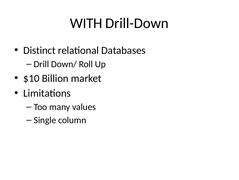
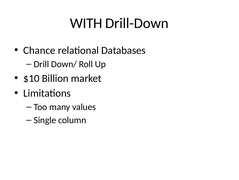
Distinct: Distinct -> Chance (39, 50)
